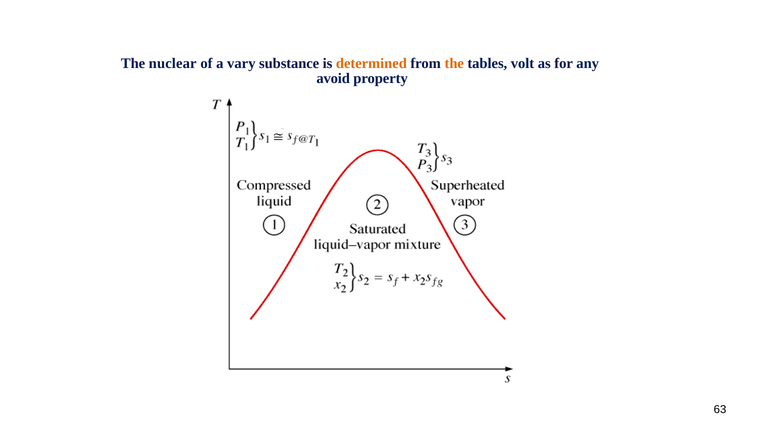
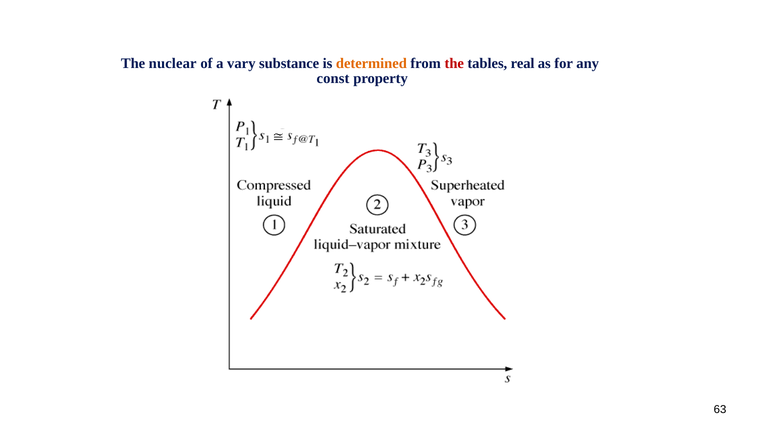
the colour: orange -> red (454, 63)
volt: volt -> real (523, 63)
avoid: avoid -> const (333, 78)
